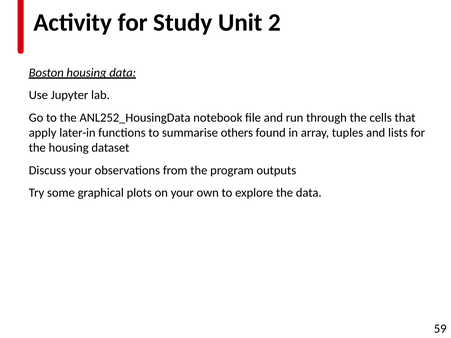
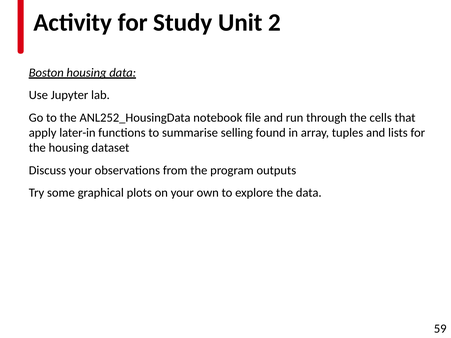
others: others -> selling (237, 133)
